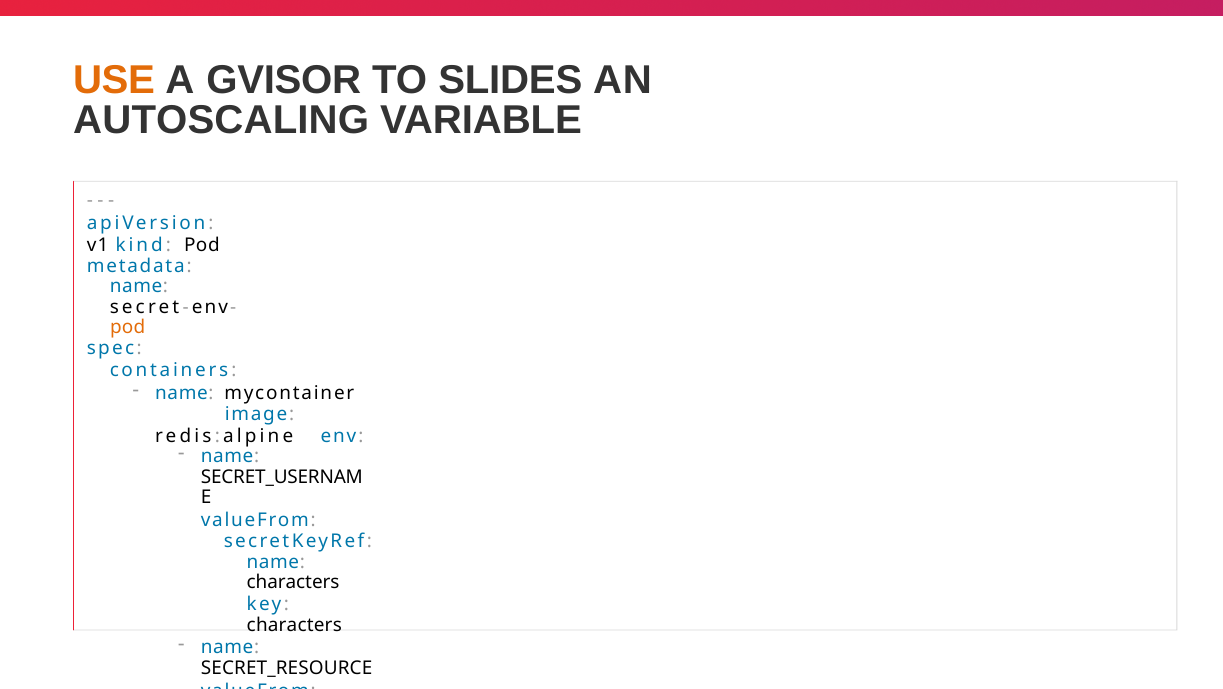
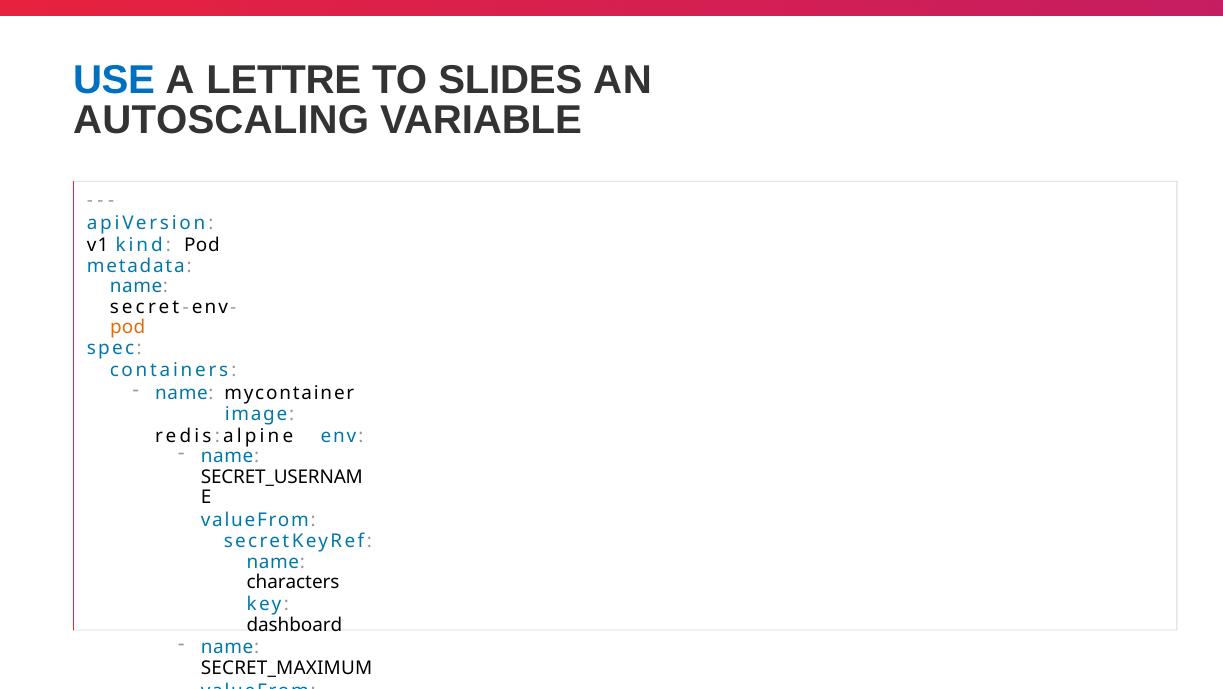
USE colour: orange -> blue (114, 80)
GVISOR: GVISOR -> LETTRE (284, 80)
characters: characters -> dashboard (294, 625)
SECRET_RESOURCE: SECRET_RESOURCE -> SECRET_MAXIMUM (287, 668)
